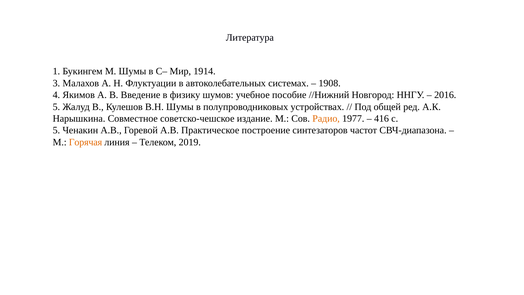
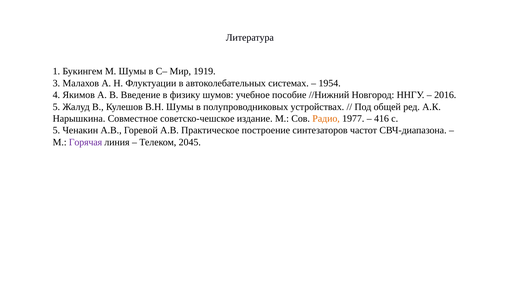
1914: 1914 -> 1919 (205, 71)
1908: 1908 -> 1954 (330, 83)
Горячая colour: orange -> purple (86, 142)
2019: 2019 -> 2045 (190, 142)
